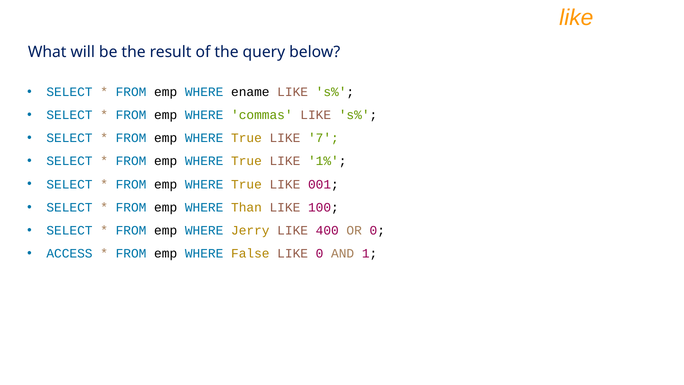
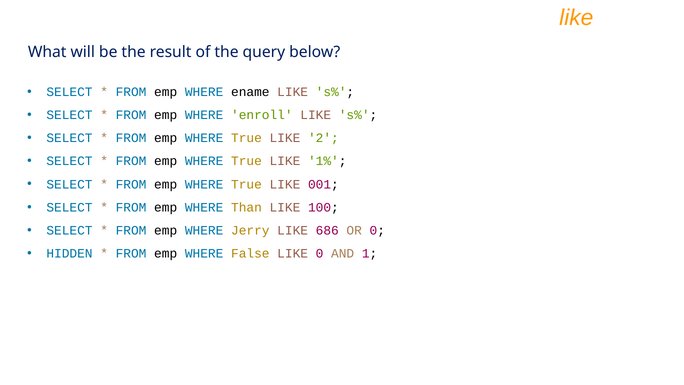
commas: commas -> enroll (262, 115)
7: 7 -> 2 (323, 138)
400: 400 -> 686 (327, 230)
ACCESS: ACCESS -> HIDDEN (69, 253)
